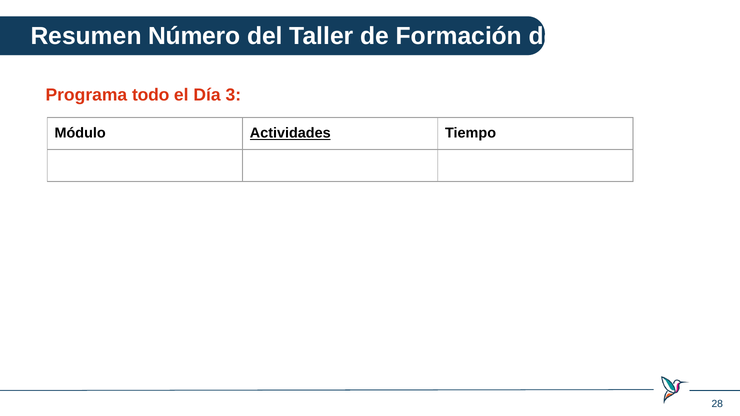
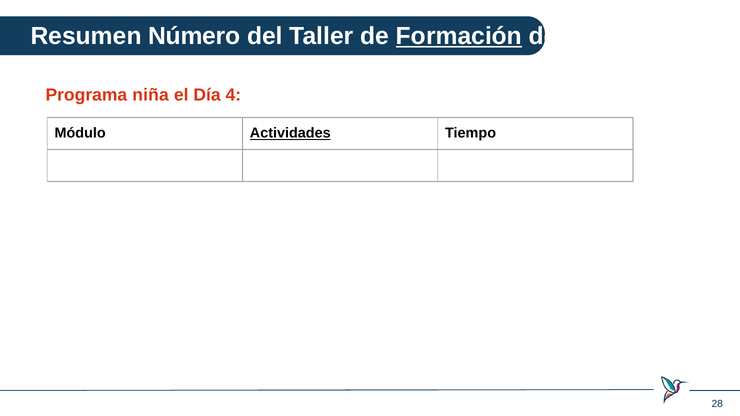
Formación underline: none -> present (459, 36)
todo: todo -> niña (151, 95)
3: 3 -> 4 (233, 95)
